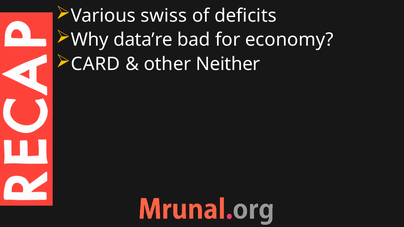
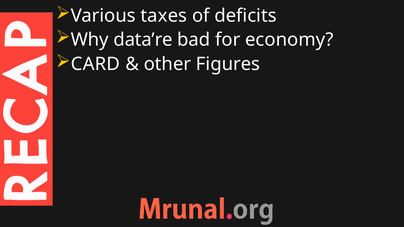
swiss: swiss -> taxes (164, 16)
Neither: Neither -> Figures (228, 64)
